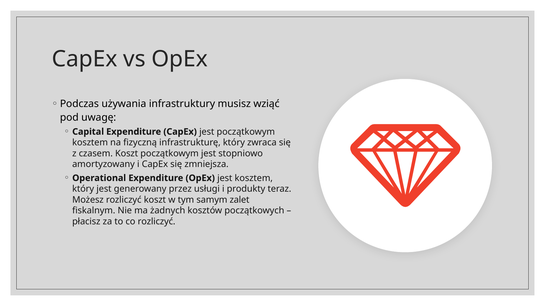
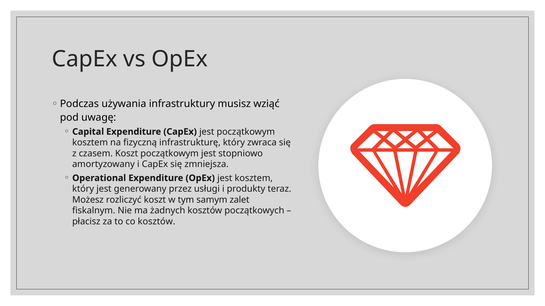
co rozliczyć: rozliczyć -> kosztów (157, 222)
